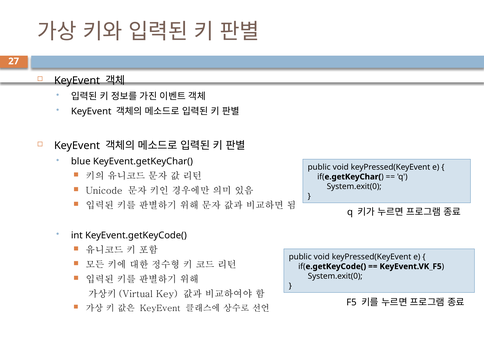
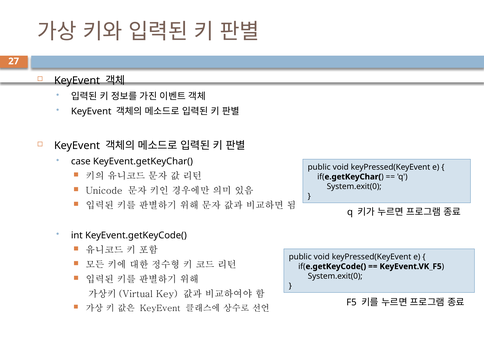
blue: blue -> case (81, 161)
